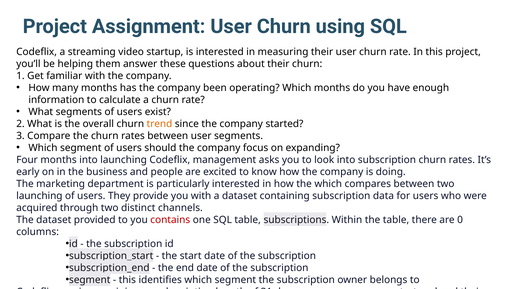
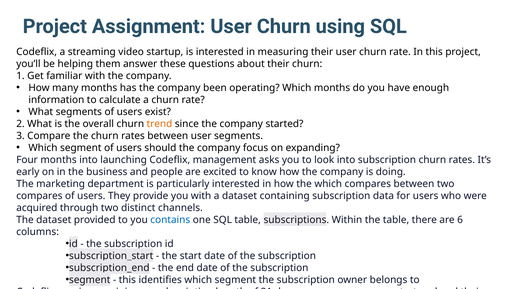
launching: launching -> compares (39, 196)
contains colour: red -> blue (170, 220)
0: 0 -> 6 (460, 220)
